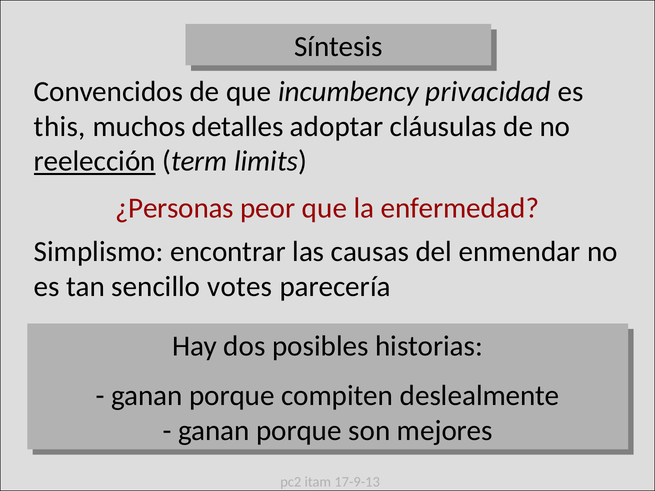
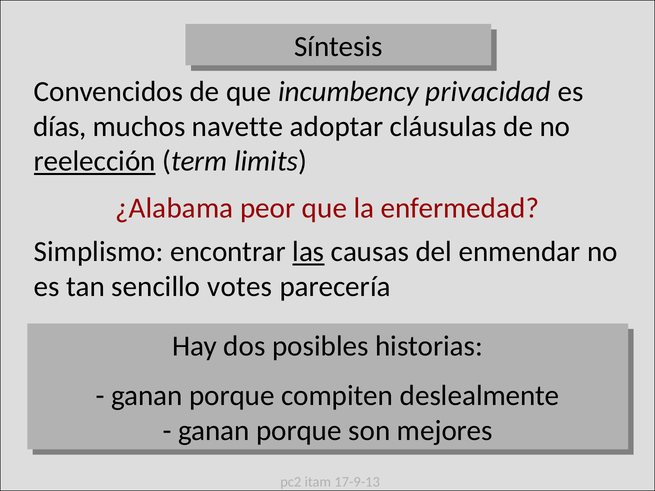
this: this -> días (60, 127)
detalles: detalles -> navette (238, 127)
¿Personas: ¿Personas -> ¿Alabama (174, 208)
las underline: none -> present (308, 252)
